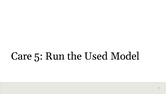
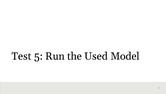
Care: Care -> Test (21, 56)
